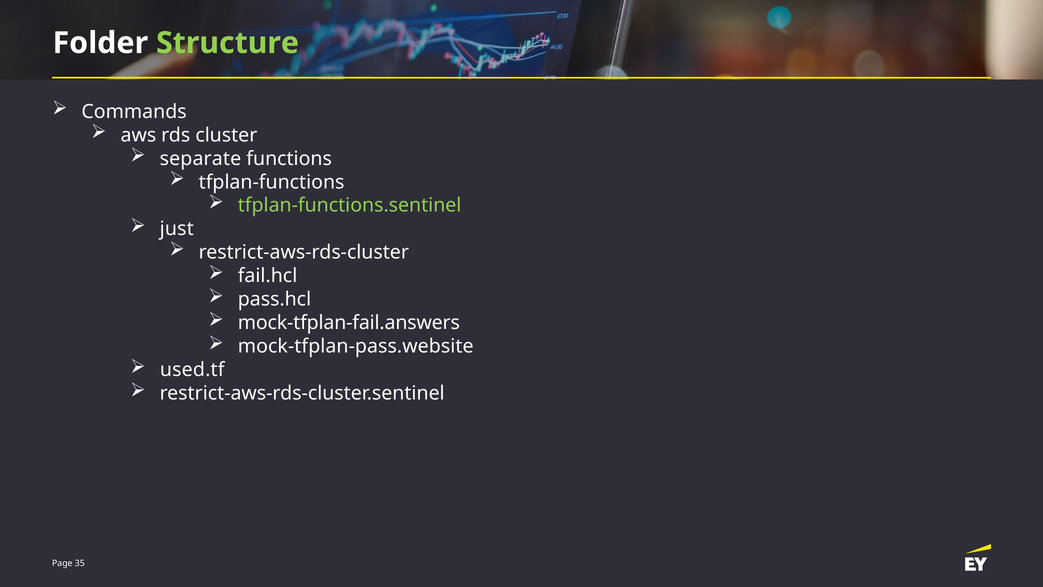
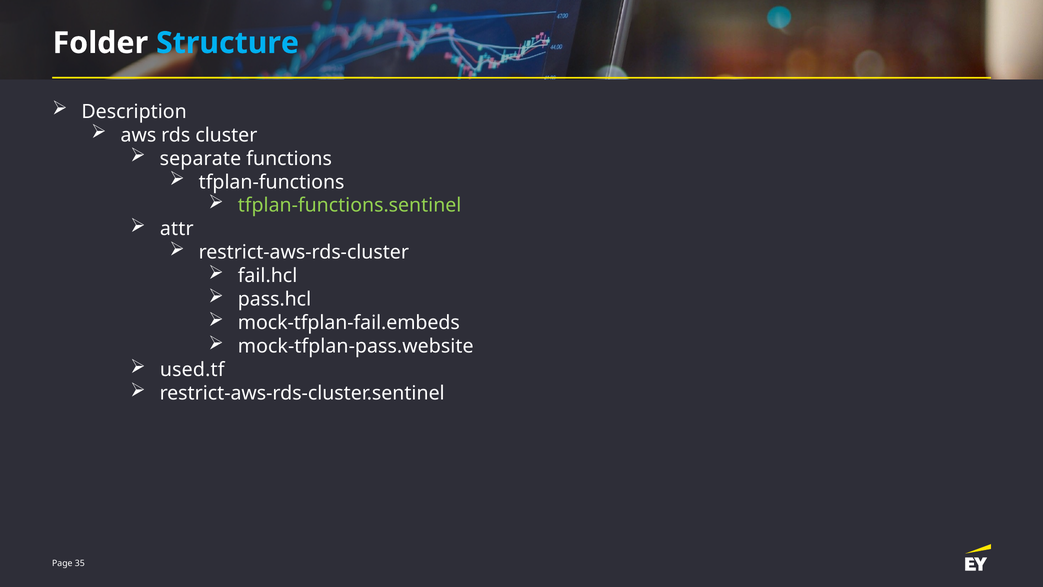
Structure colour: light green -> light blue (227, 43)
Commands: Commands -> Description (134, 112)
just: just -> attr (177, 229)
mock-tfplan-fail.answers: mock-tfplan-fail.answers -> mock-tfplan-fail.embeds (349, 323)
